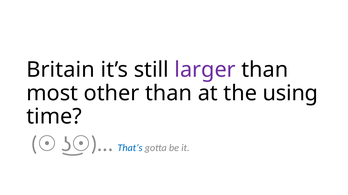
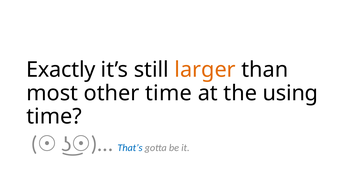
Britain: Britain -> Exactly (61, 70)
larger colour: purple -> orange (205, 70)
other than: than -> time (168, 94)
